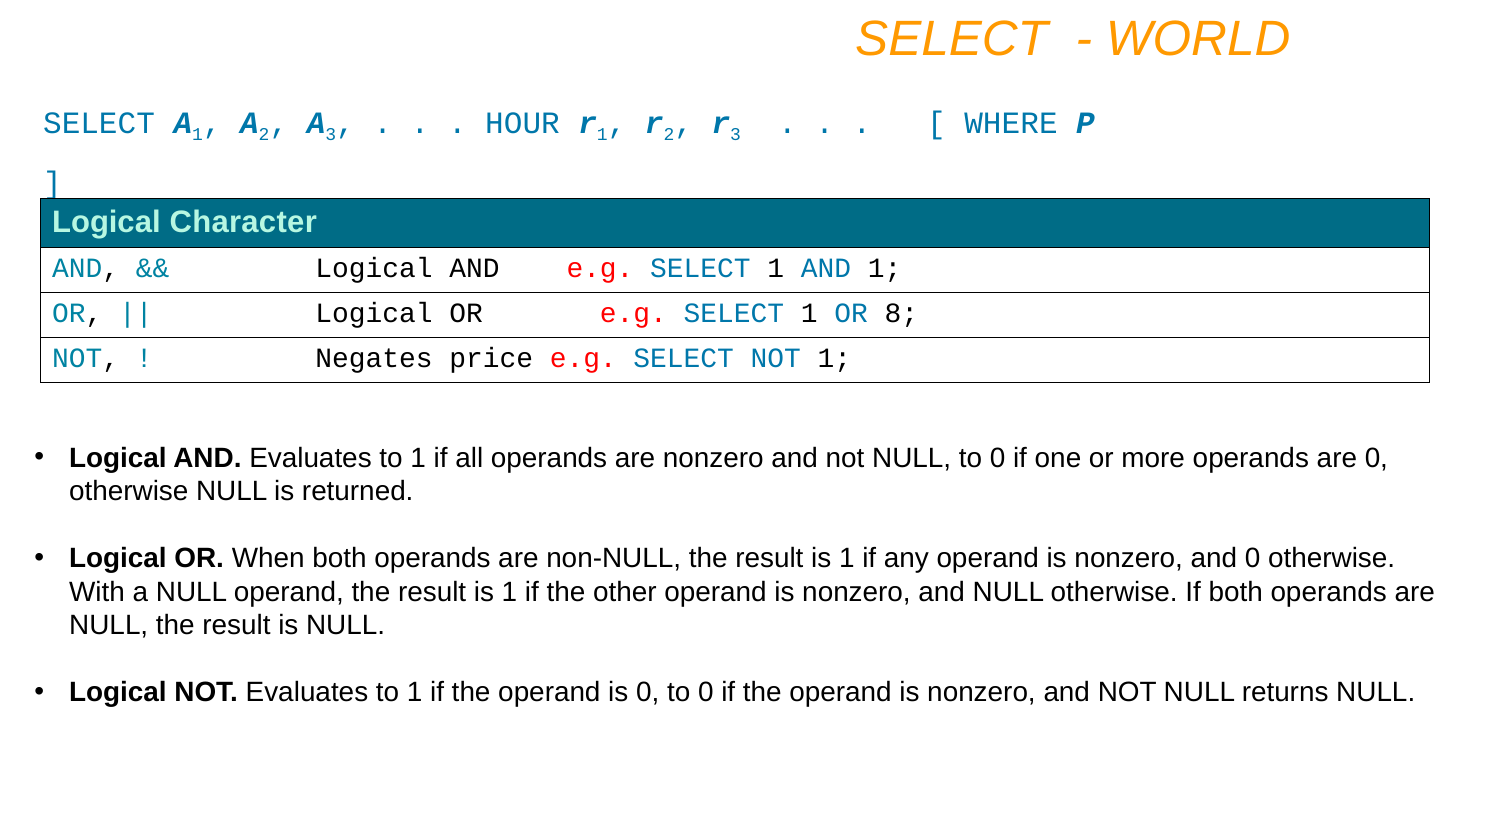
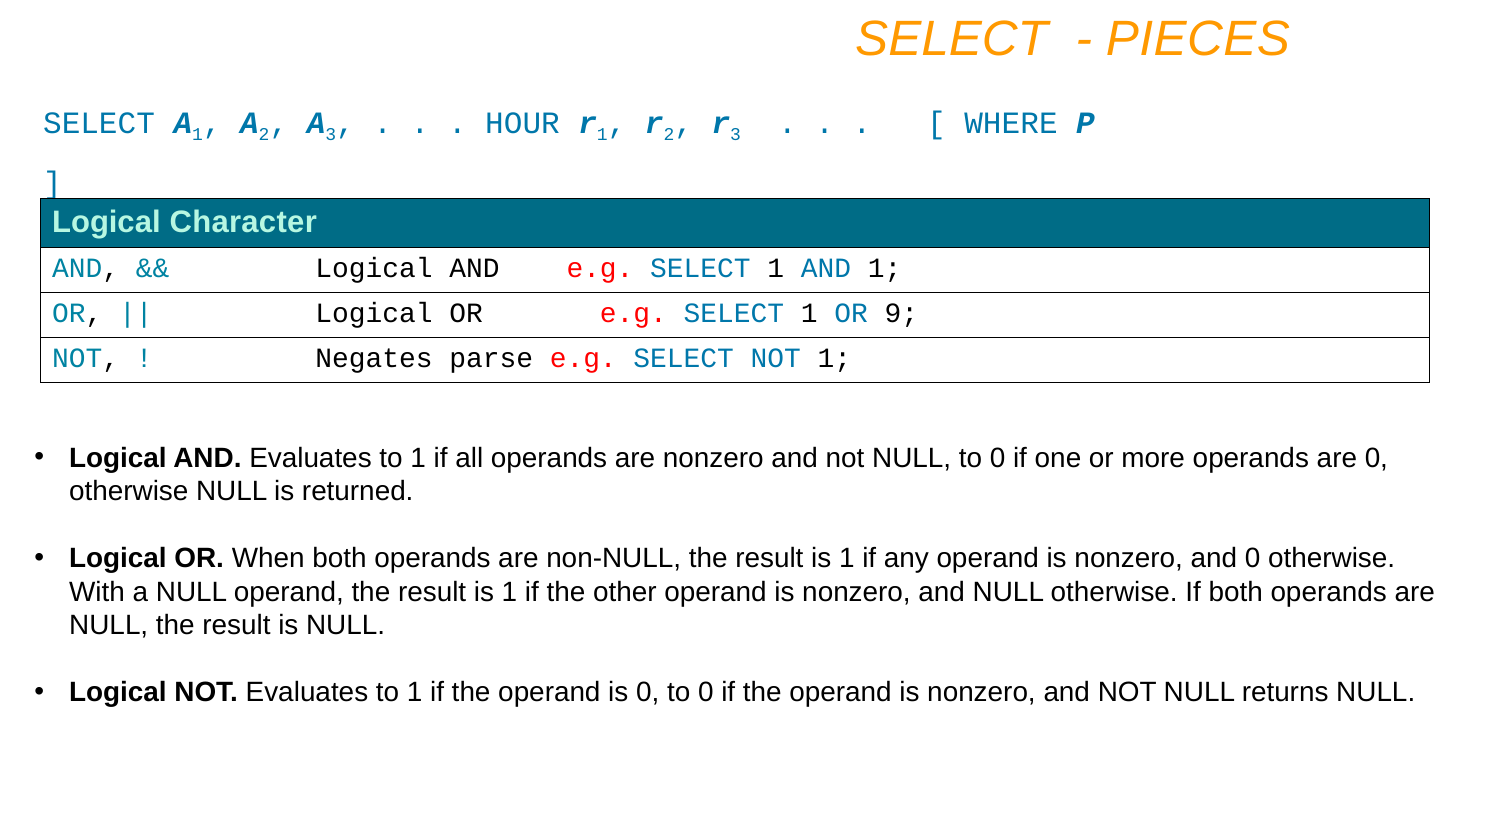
WORLD: WORLD -> PIECES (1198, 39)
8: 8 -> 9 (901, 313)
price: price -> parse (491, 359)
